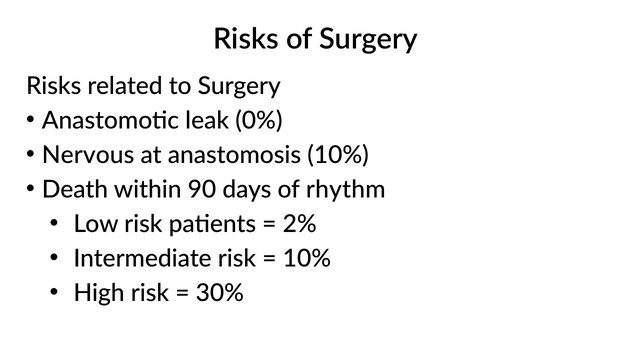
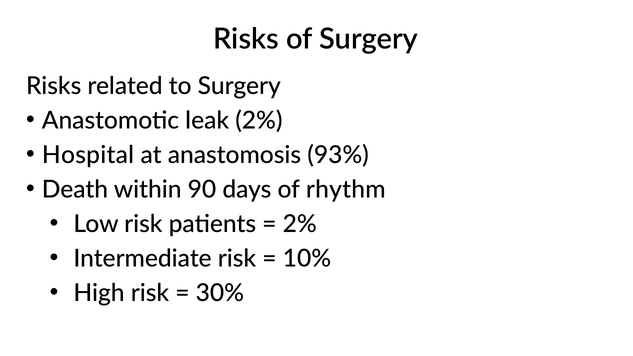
leak 0%: 0% -> 2% (259, 121)
Nervous: Nervous -> Hospital (88, 155)
anastomosis 10%: 10% -> 93% (338, 155)
